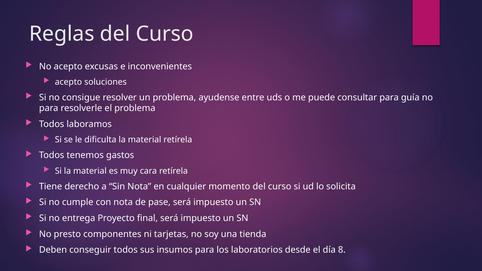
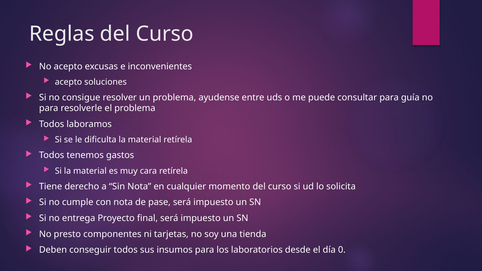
8: 8 -> 0 (342, 250)
